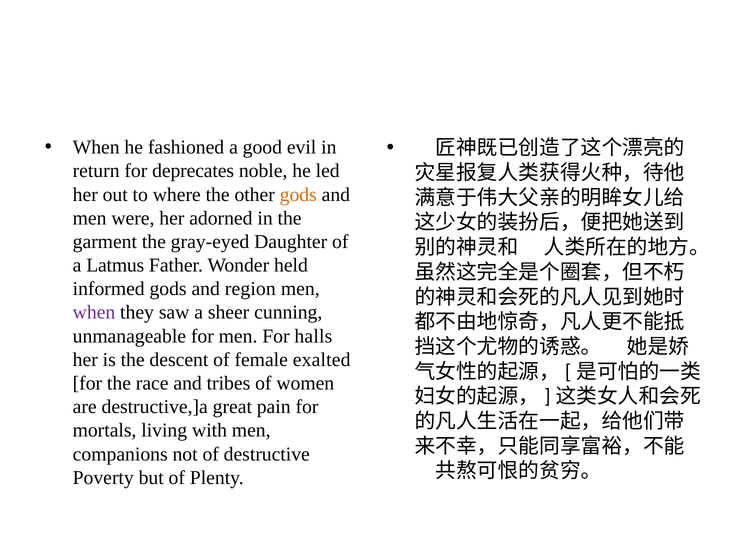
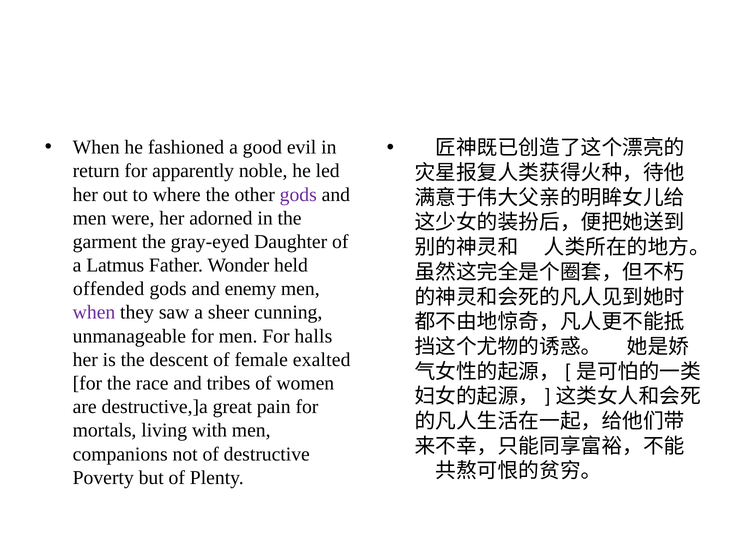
deprecates: deprecates -> apparently (193, 171)
gods colour: orange -> purple (298, 195)
informed: informed -> offended (109, 289)
region: region -> enemy (250, 289)
